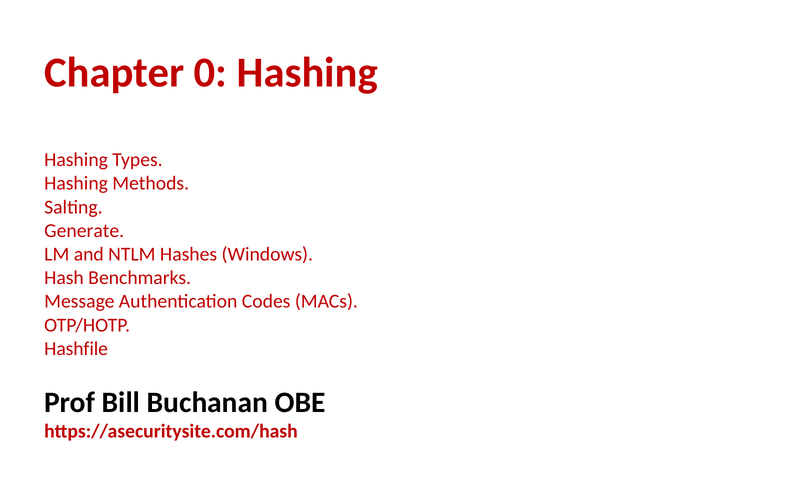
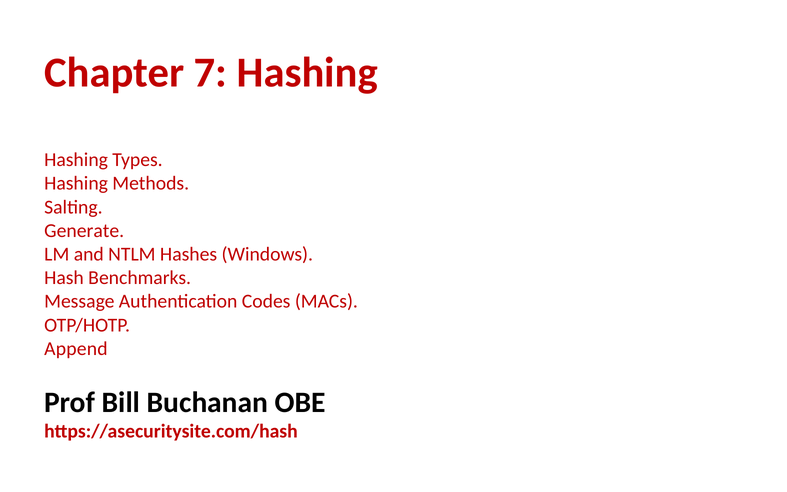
0: 0 -> 7 (210, 73)
Hashfile: Hashfile -> Append (76, 349)
